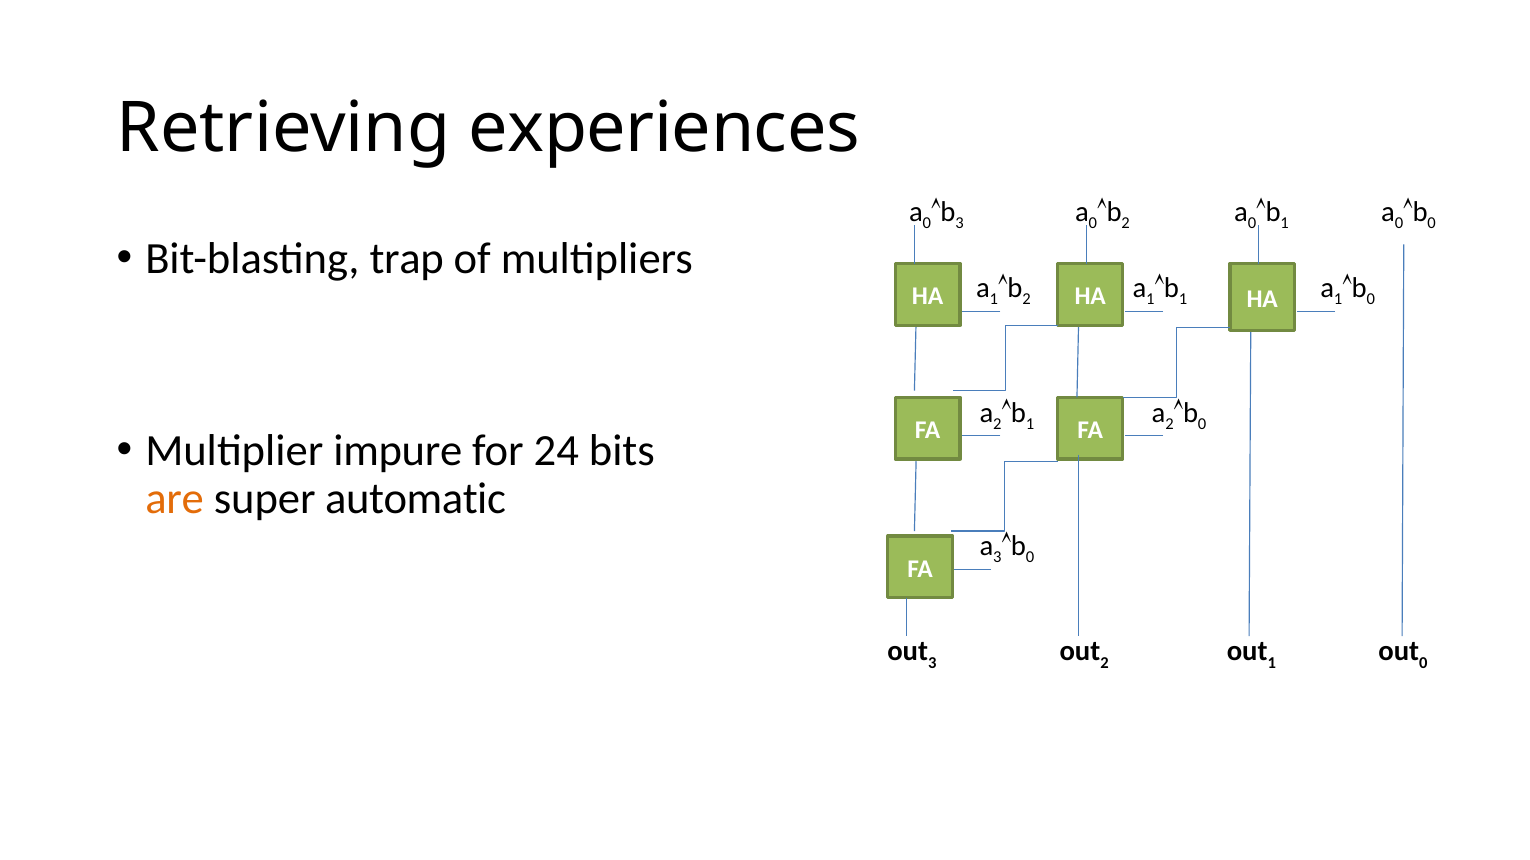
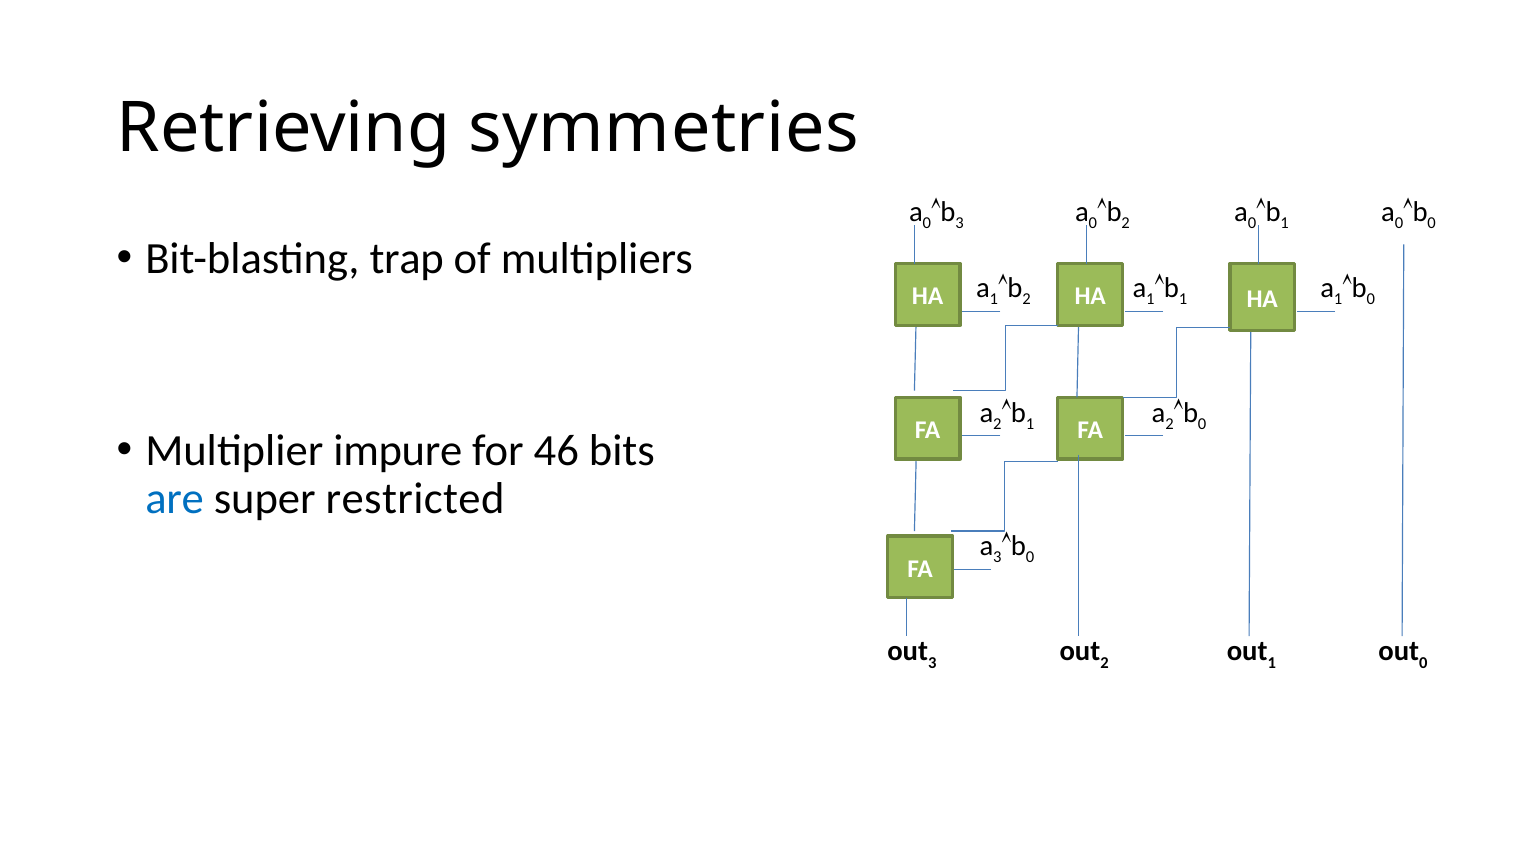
experiences: experiences -> symmetries (664, 129)
24: 24 -> 46 (556, 451)
are colour: orange -> blue (175, 499)
automatic: automatic -> restricted (415, 499)
